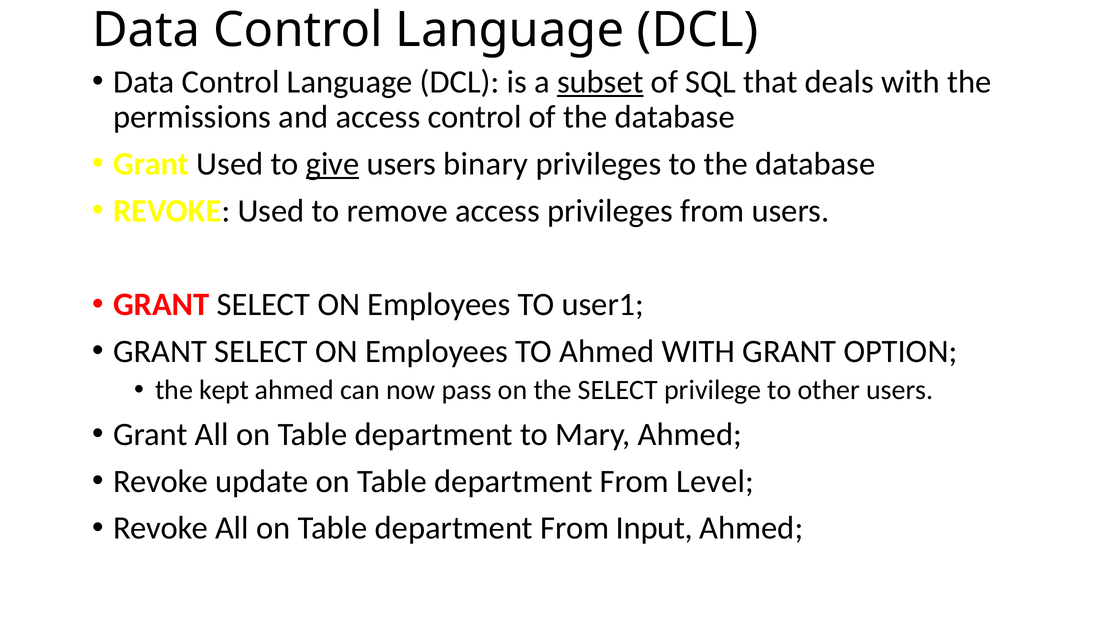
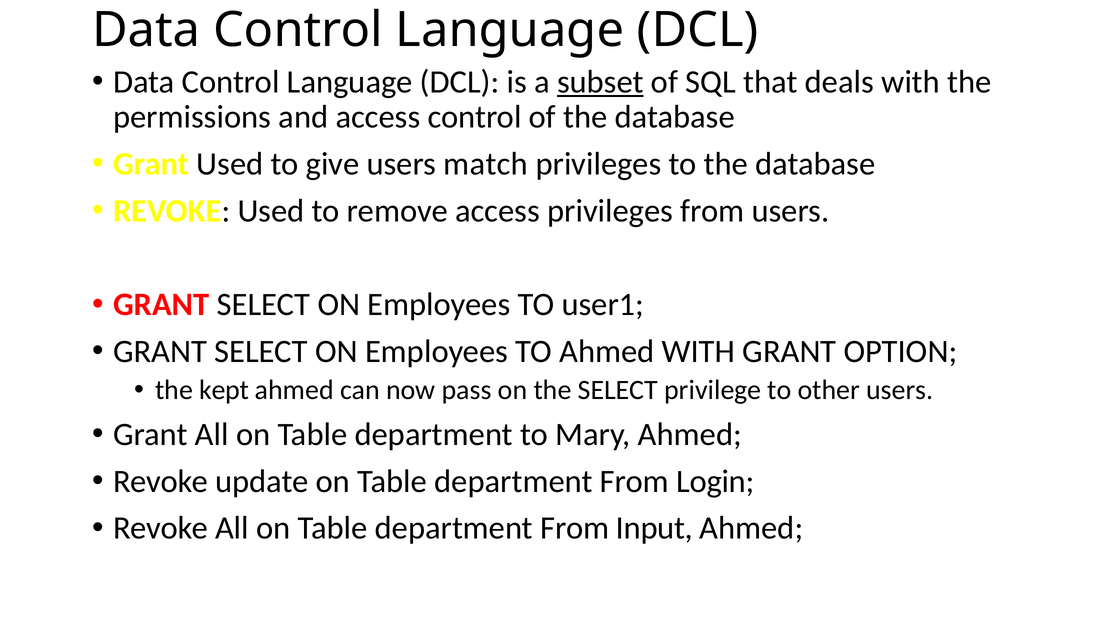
give underline: present -> none (333, 164)
binary: binary -> match (486, 164)
Level: Level -> Login (715, 481)
